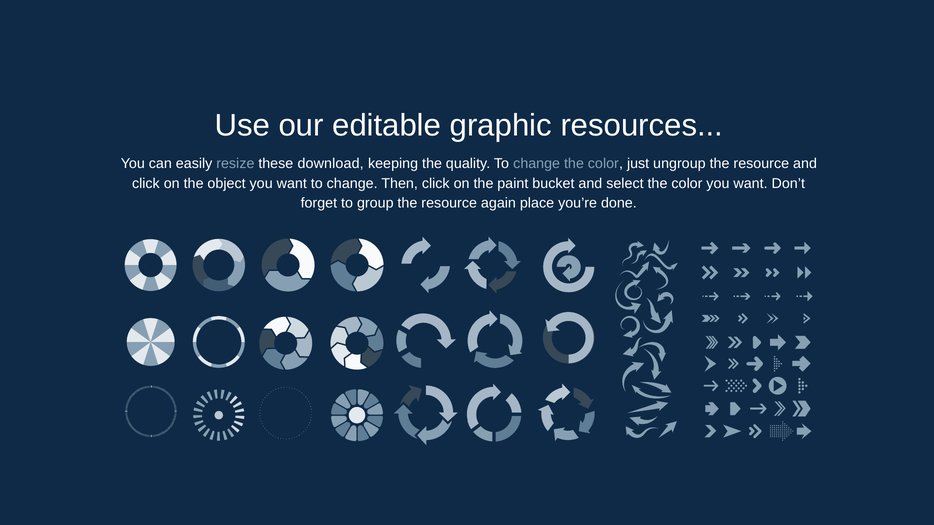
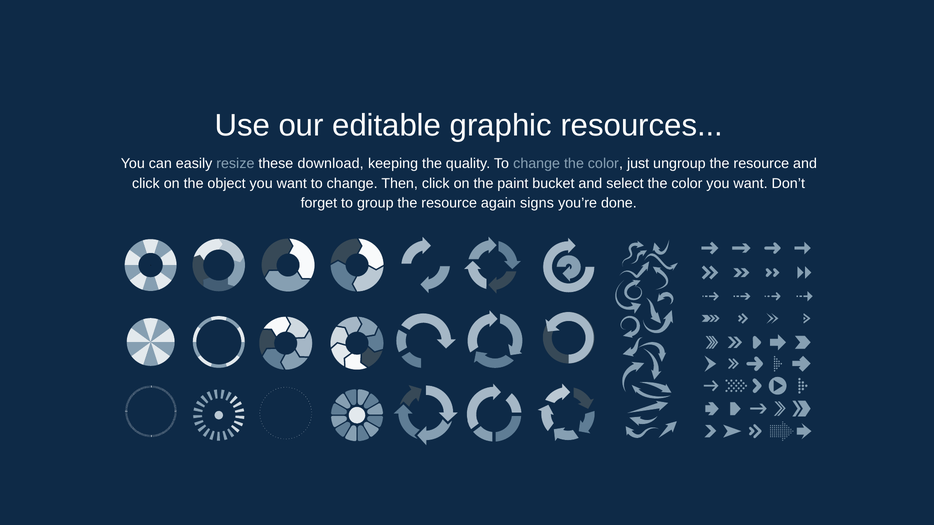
place: place -> signs (537, 203)
